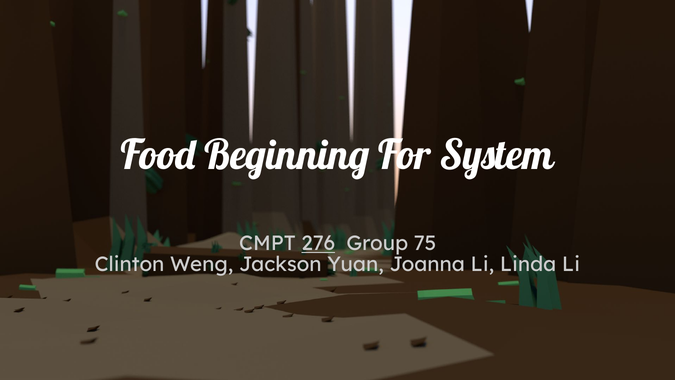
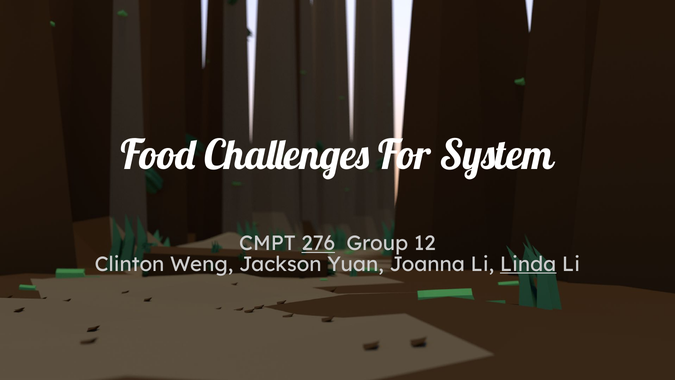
Beginning: Beginning -> Challenges (287, 155)
75: 75 -> 12 (425, 243)
Linda underline: none -> present (528, 264)
